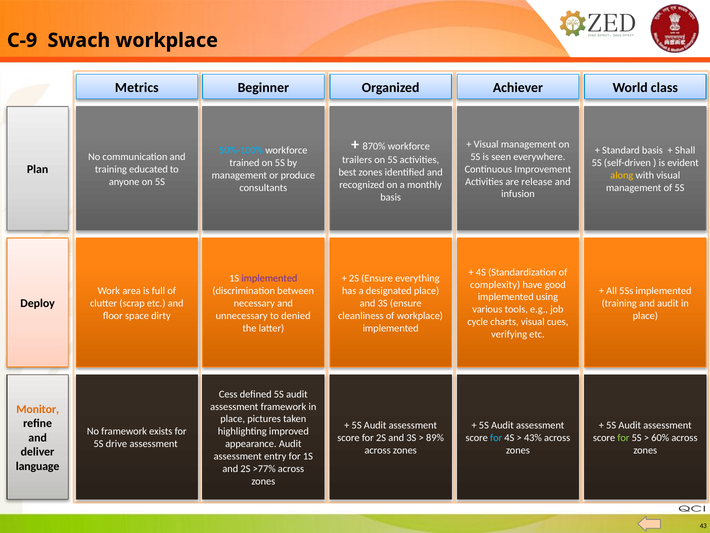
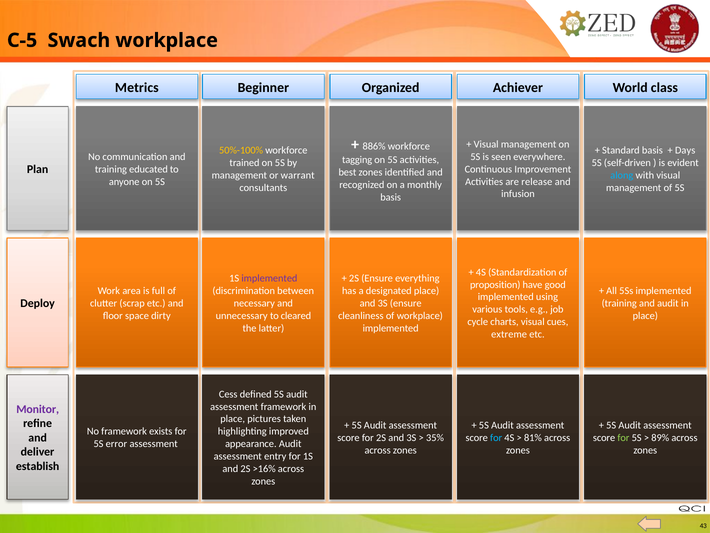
C-9: C-9 -> C-5 (22, 40)
870%: 870% -> 886% (374, 146)
50%-100% colour: light blue -> yellow (241, 150)
Shall: Shall -> Days (685, 150)
trailers: trailers -> tagging (357, 160)
produce: produce -> warrant (298, 175)
along colour: yellow -> light blue (622, 175)
complexity: complexity -> proposition (495, 284)
denied: denied -> cleared (296, 315)
verifying: verifying -> extreme (509, 334)
Monitor colour: orange -> purple (38, 409)
89%: 89% -> 35% (435, 437)
43%: 43% -> 81% (533, 437)
60%: 60% -> 89% (660, 437)
drive: drive -> error (116, 443)
language: language -> establish (38, 466)
>77%: >77% -> >16% (264, 468)
